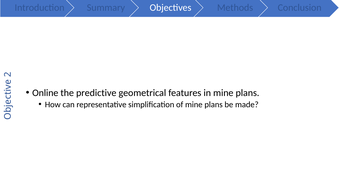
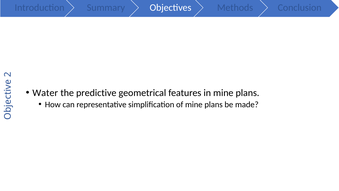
Online: Online -> Water (45, 93)
